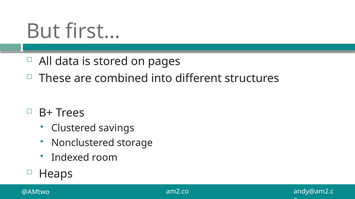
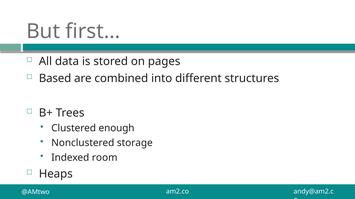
These: These -> Based (55, 79)
savings: savings -> enough (117, 129)
